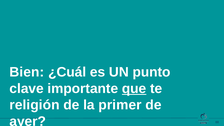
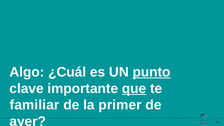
Bien: Bien -> Algo (27, 72)
punto underline: none -> present (152, 72)
religión: religión -> familiar (34, 105)
